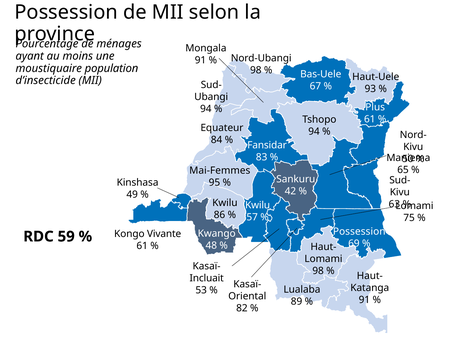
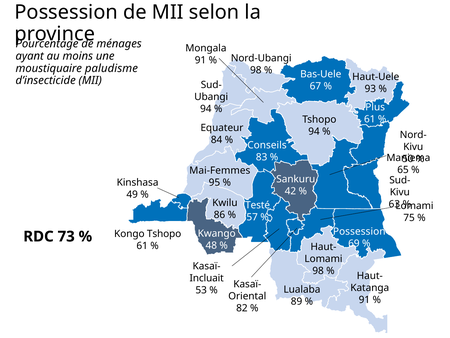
population: population -> paludisme (111, 68)
Fansidar: Fansidar -> Conseils (267, 145)
Kwilu: Kwilu -> Testé (258, 205)
Kongo Vivante: Vivante -> Tshopo (164, 234)
59: 59 -> 73 (66, 236)
